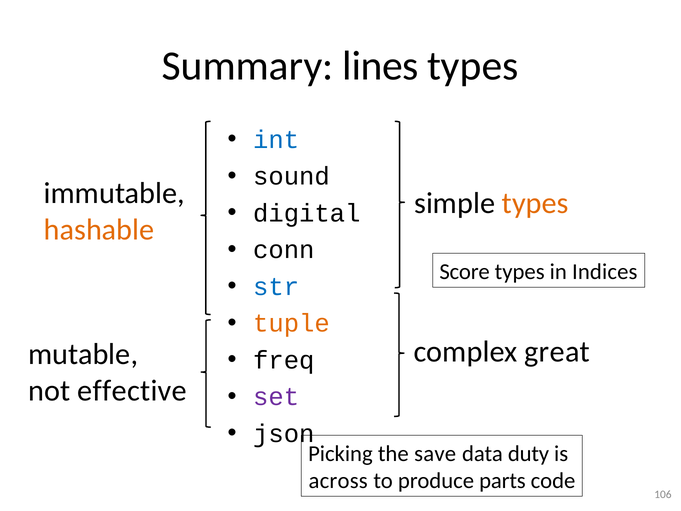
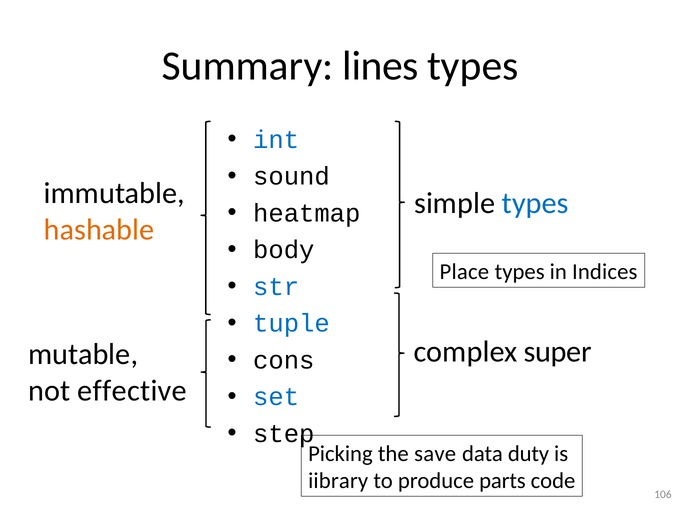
types colour: orange -> blue (535, 203)
digital: digital -> heatmap (307, 213)
conn: conn -> body (284, 250)
Score: Score -> Place (464, 272)
tuple colour: orange -> blue (291, 323)
great: great -> super (558, 352)
freq: freq -> cons (284, 360)
set colour: purple -> blue (276, 397)
json: json -> step (284, 434)
across: across -> iibrary (338, 481)
